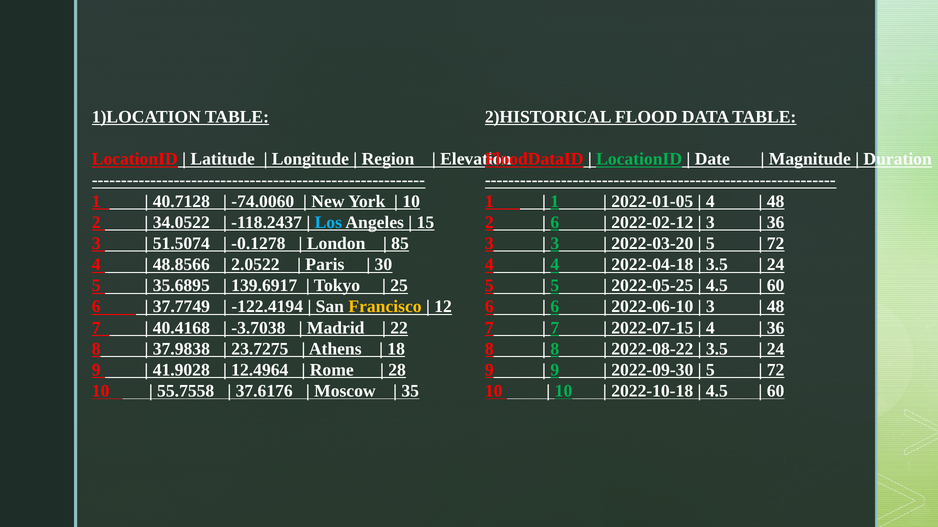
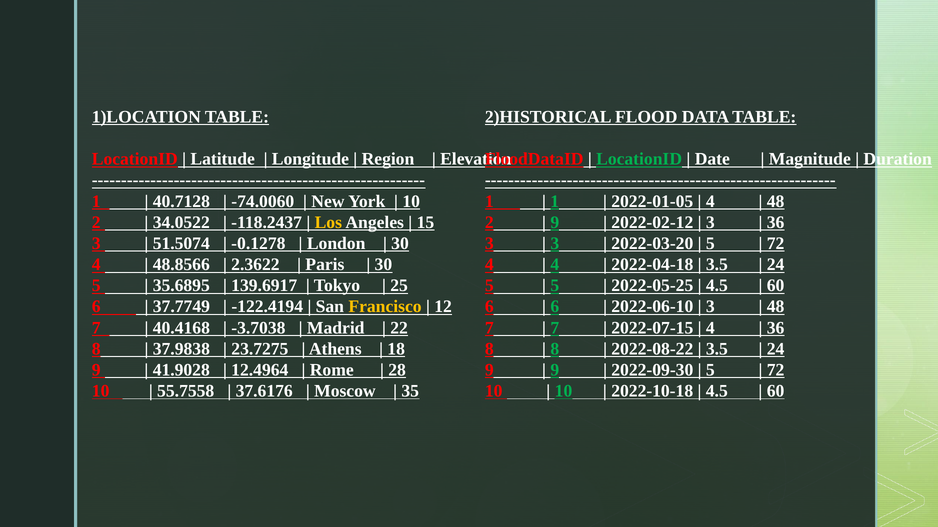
Los colour: light blue -> yellow (328, 223)
6: 6 -> 9 (555, 223)
85: 85 -> 30 (400, 244)
2.0522: 2.0522 -> 2.3622 (255, 265)
